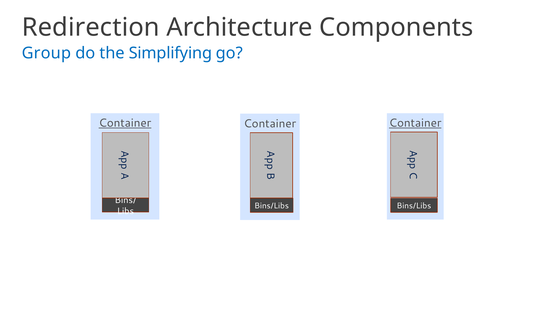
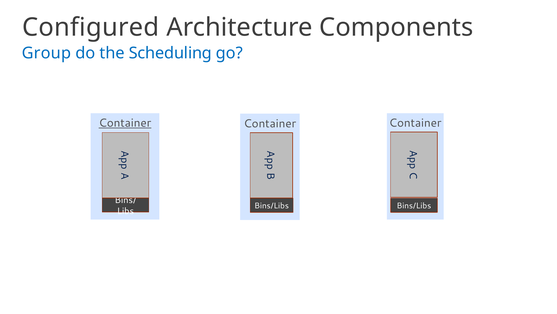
Redirection: Redirection -> Configured (91, 27)
Simplifying: Simplifying -> Scheduling (170, 53)
Container underline: present -> none (415, 123)
